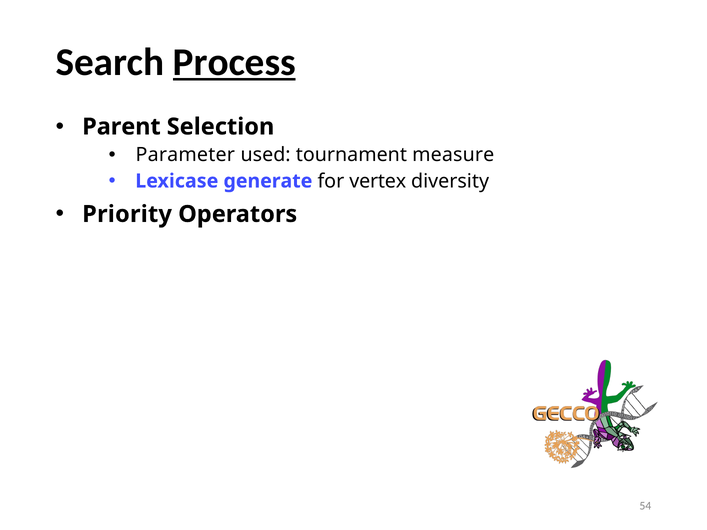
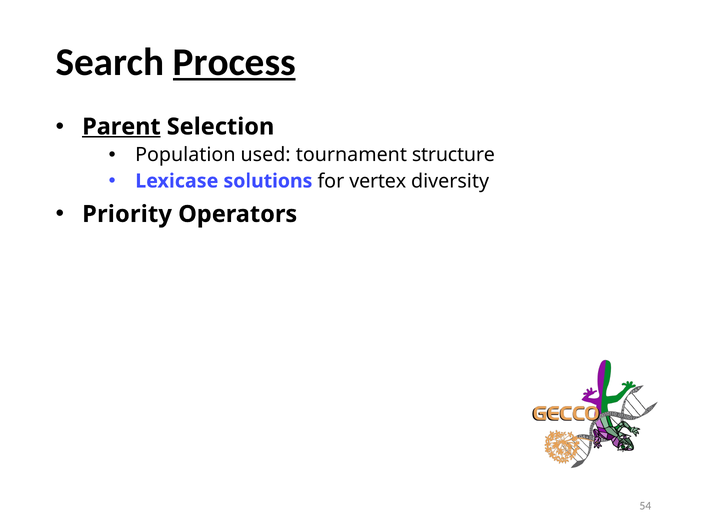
Parent underline: none -> present (121, 127)
Parameter: Parameter -> Population (185, 155)
measure: measure -> structure (453, 155)
generate: generate -> solutions (268, 181)
